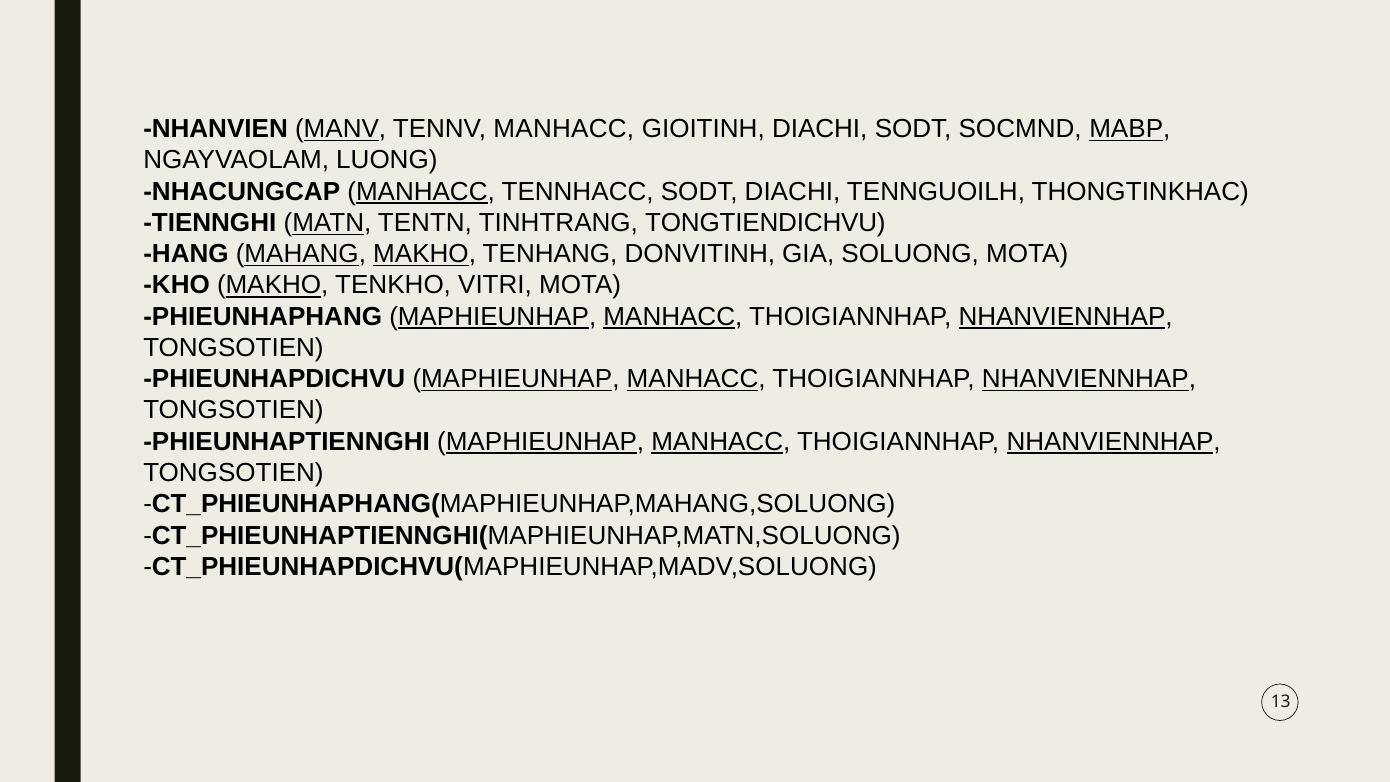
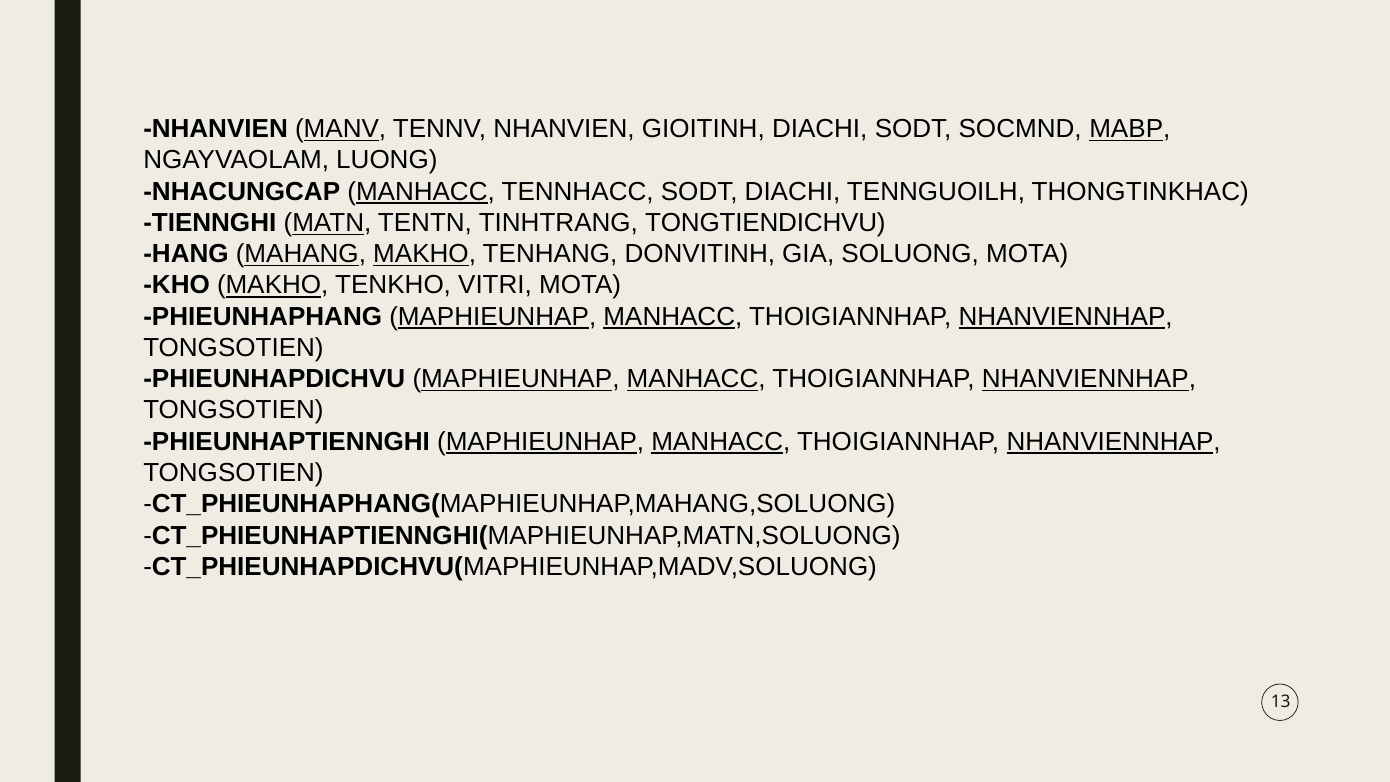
TENNV MANHACC: MANHACC -> NHANVIEN (564, 129)
